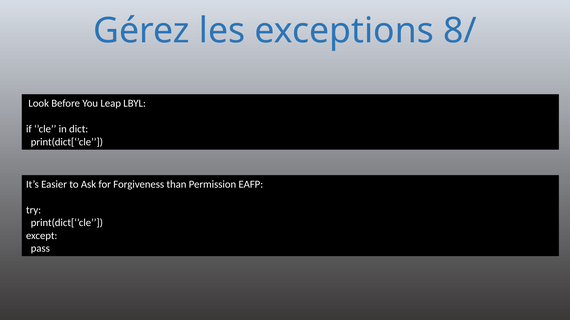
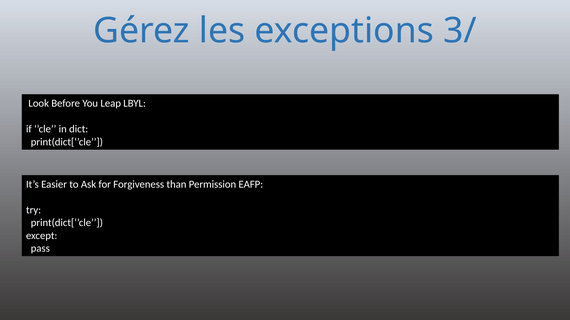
8/: 8/ -> 3/ (460, 31)
